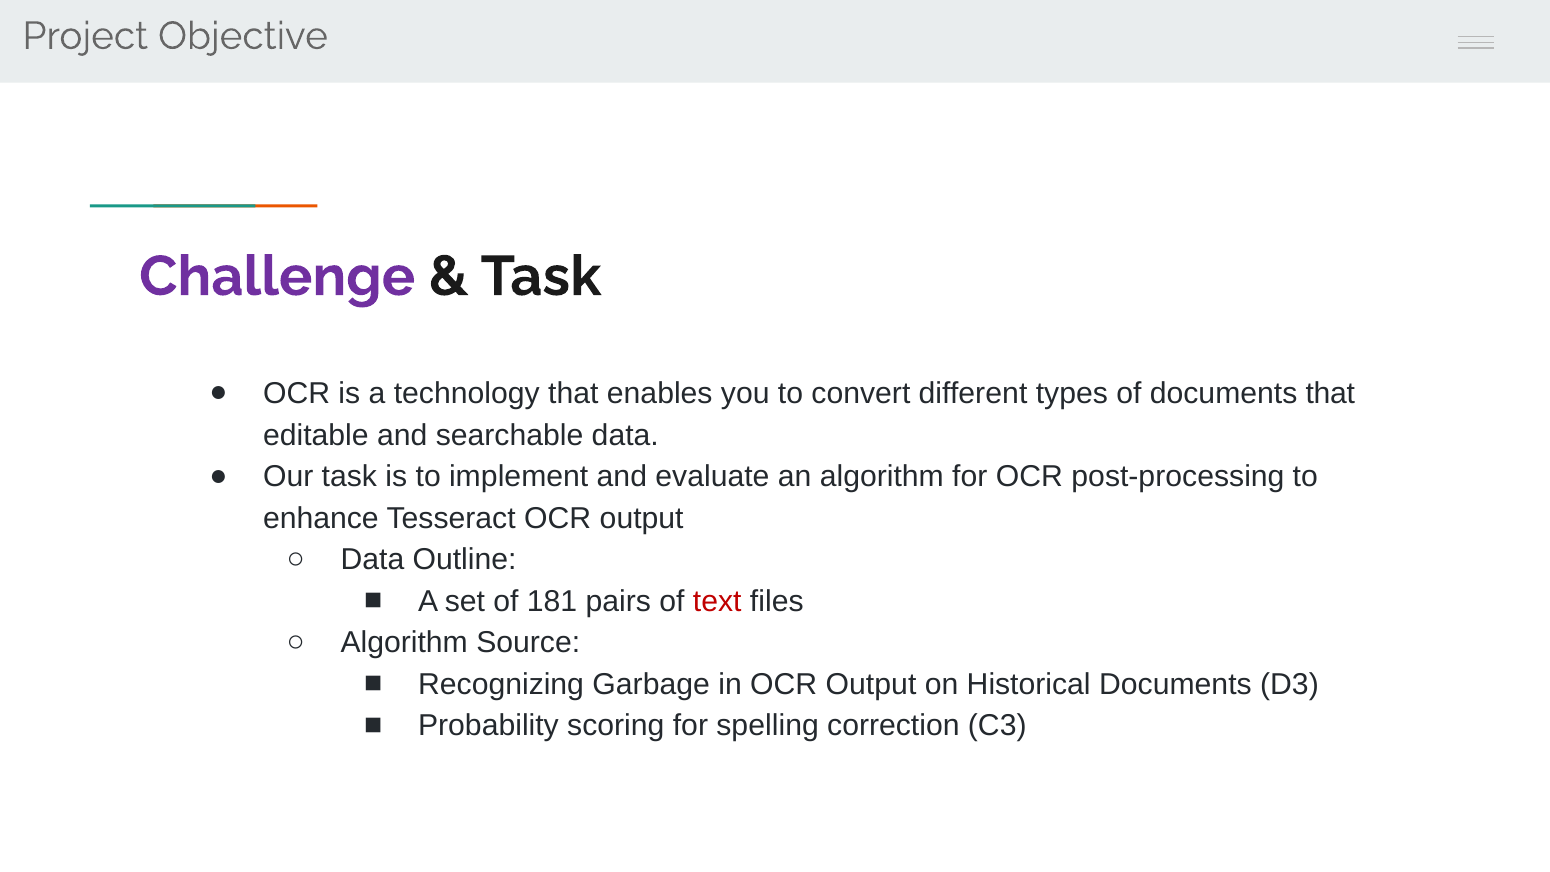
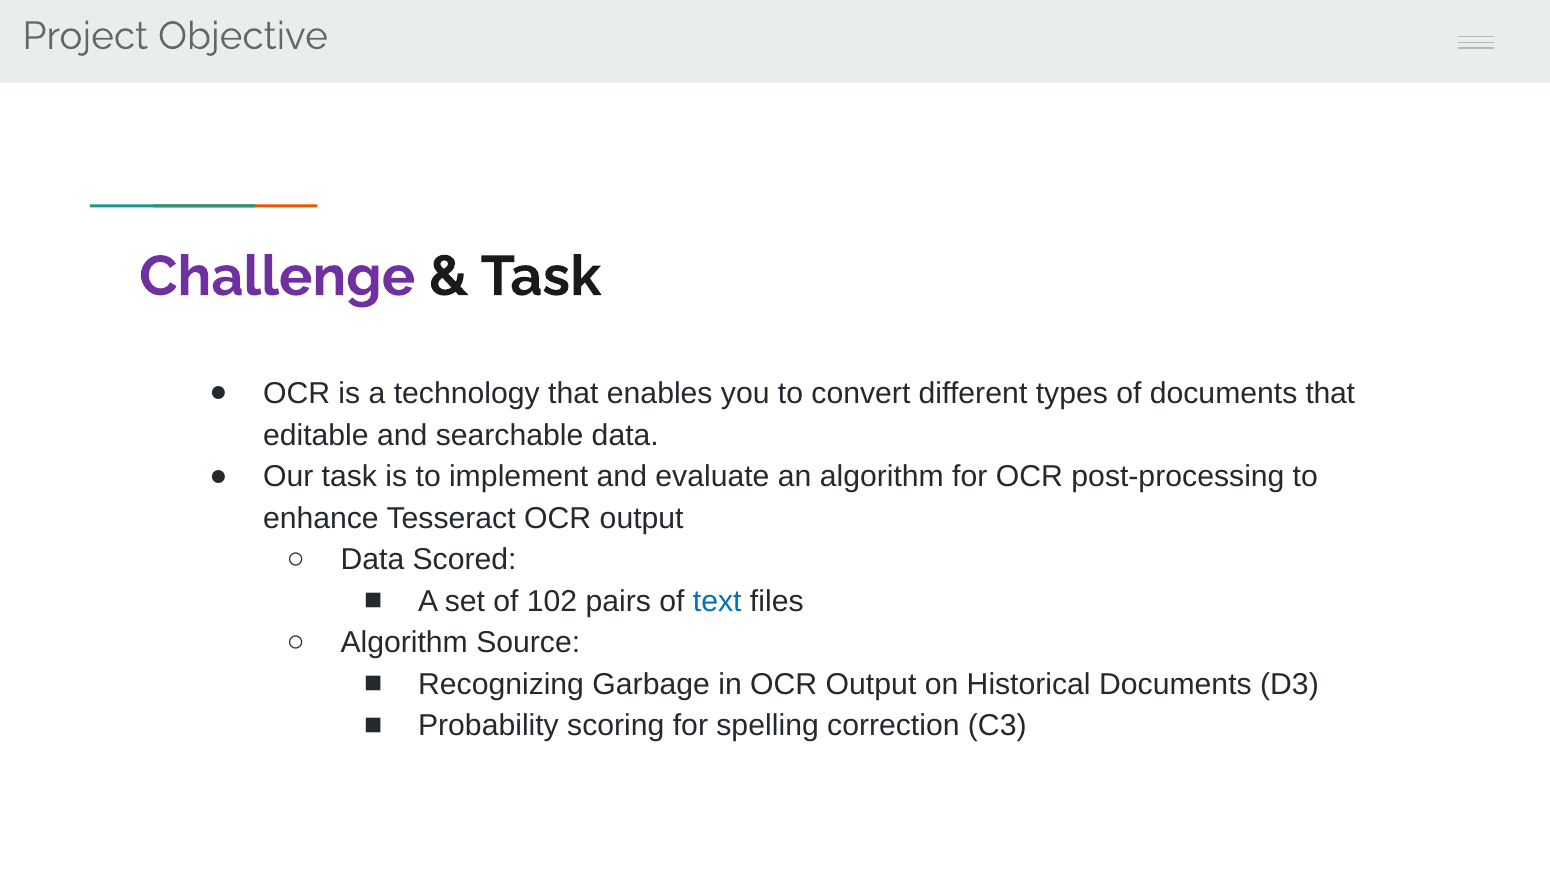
Outline: Outline -> Scored (465, 560)
181: 181 -> 102 (552, 601)
text colour: red -> blue (717, 601)
